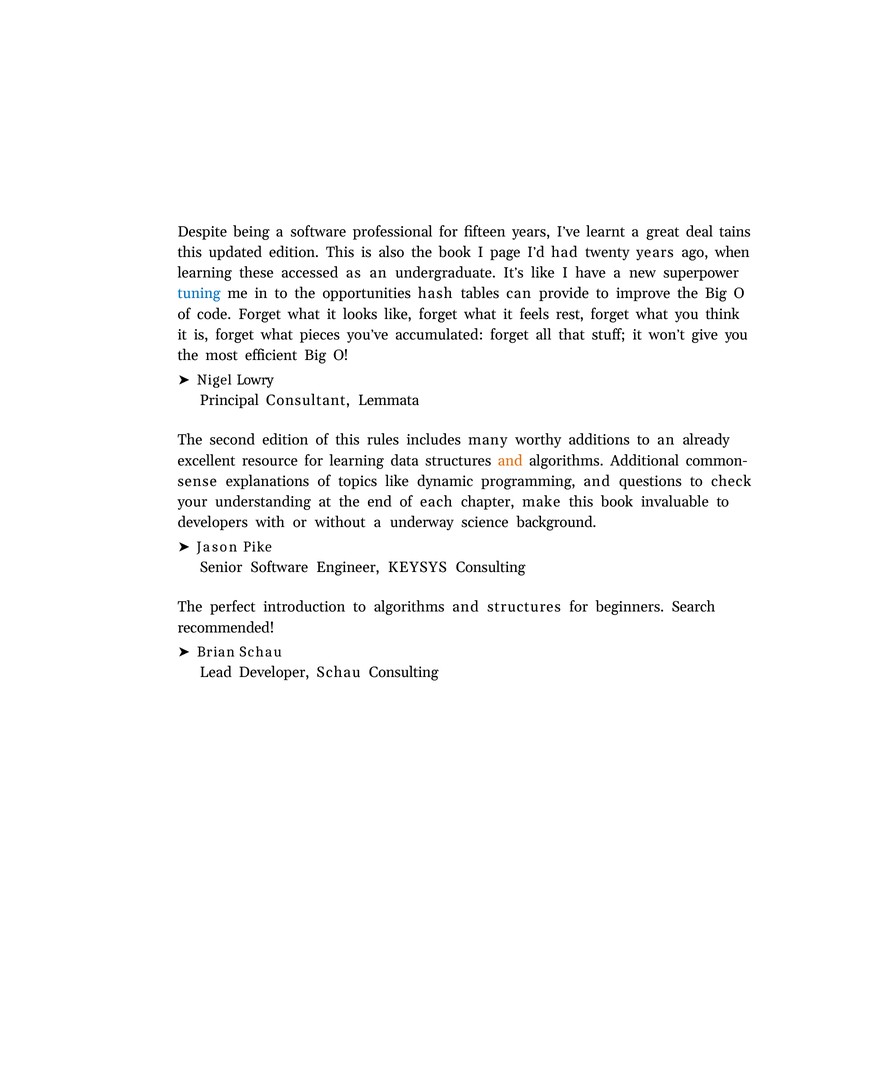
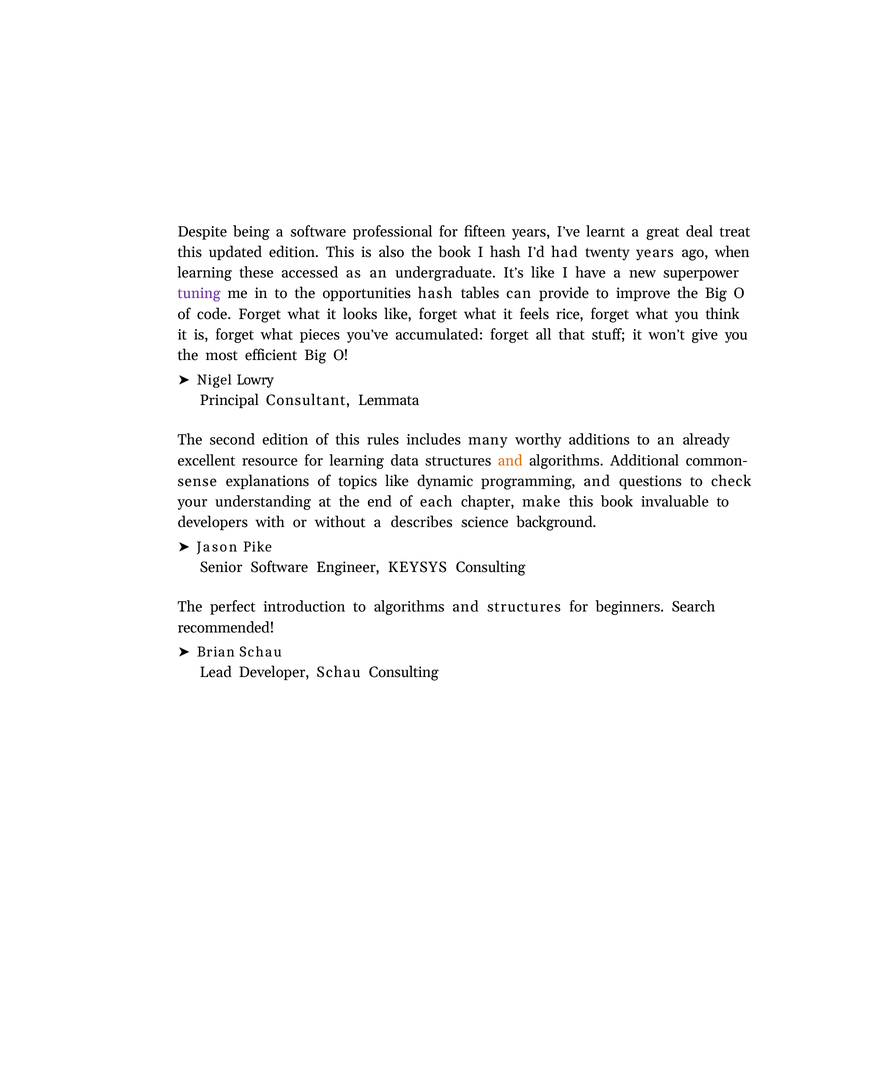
tains: tains -> treat (735, 232)
I page: page -> hash (505, 252)
tuning colour: blue -> purple (199, 294)
rest: rest -> rice (570, 314)
underway: underway -> describes (422, 523)
